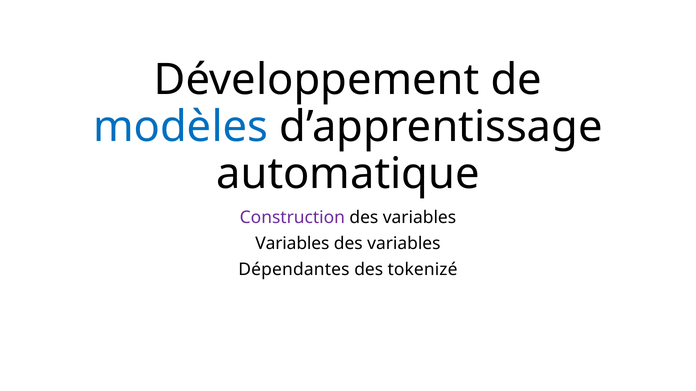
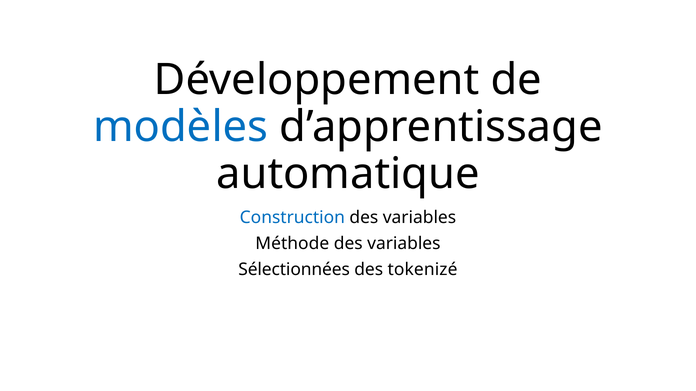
Construction colour: purple -> blue (292, 218)
Variables: Variables -> Méthode (292, 244)
Dépendantes: Dépendantes -> Sélectionnées (294, 270)
